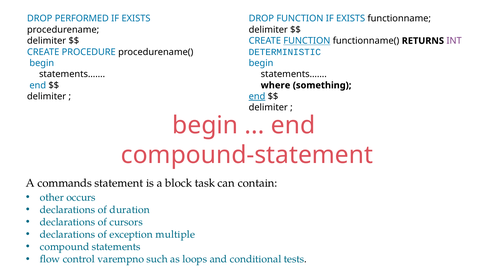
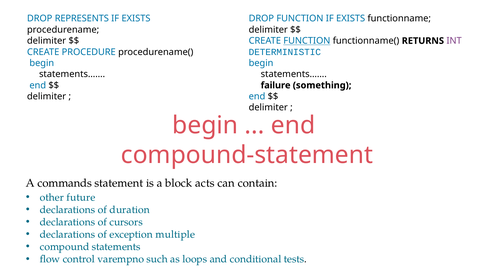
PERFORMED: PERFORMED -> REPRESENTS (82, 19)
where: where -> failure (276, 85)
end underline: present -> none (257, 96)
task: task -> acts (205, 183)
occurs: occurs -> future (81, 197)
